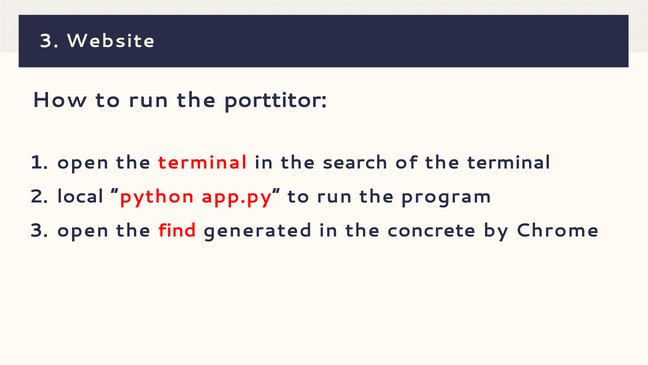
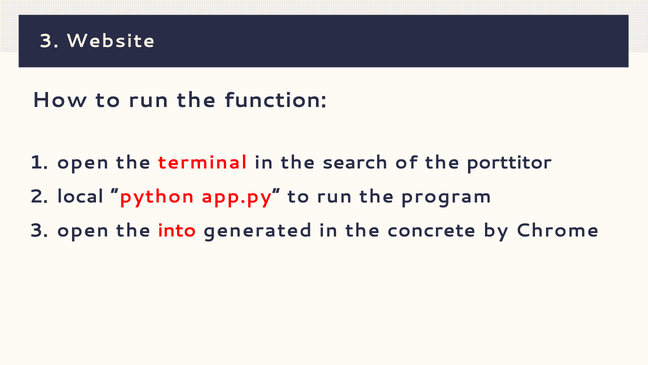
porttitor: porttitor -> function (275, 100)
of the terminal: terminal -> porttitor (509, 162)
find: find -> into (177, 230)
